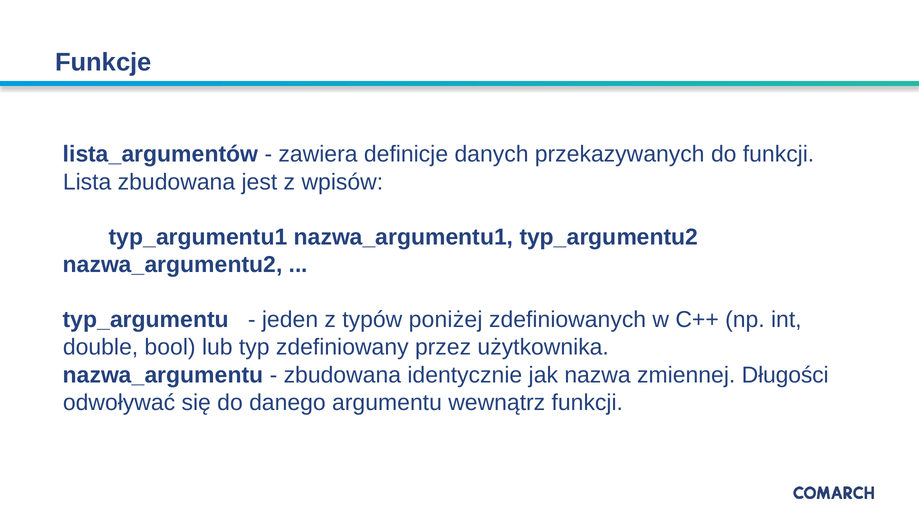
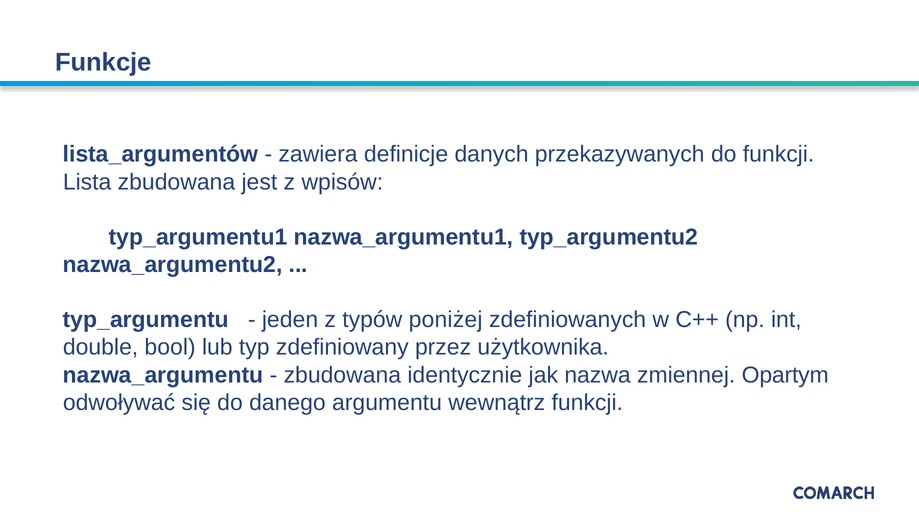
Długości: Długości -> Opartym (785, 375)
